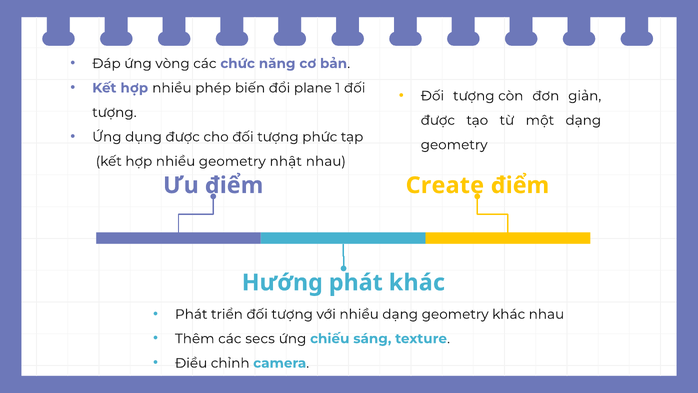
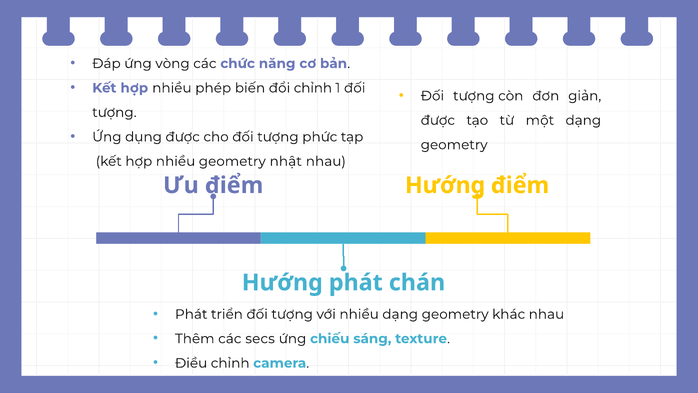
đổi plane: plane -> chỉnh (313, 88)
Create: Create -> Hướng (445, 185)
phát khác: khác -> chán (417, 282)
